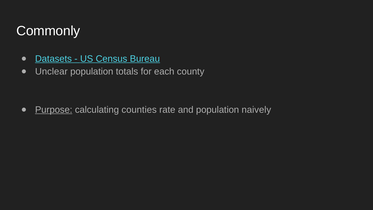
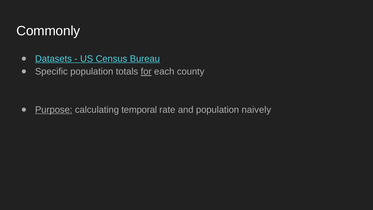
Unclear: Unclear -> Specific (51, 72)
for underline: none -> present (146, 72)
counties: counties -> temporal (139, 110)
